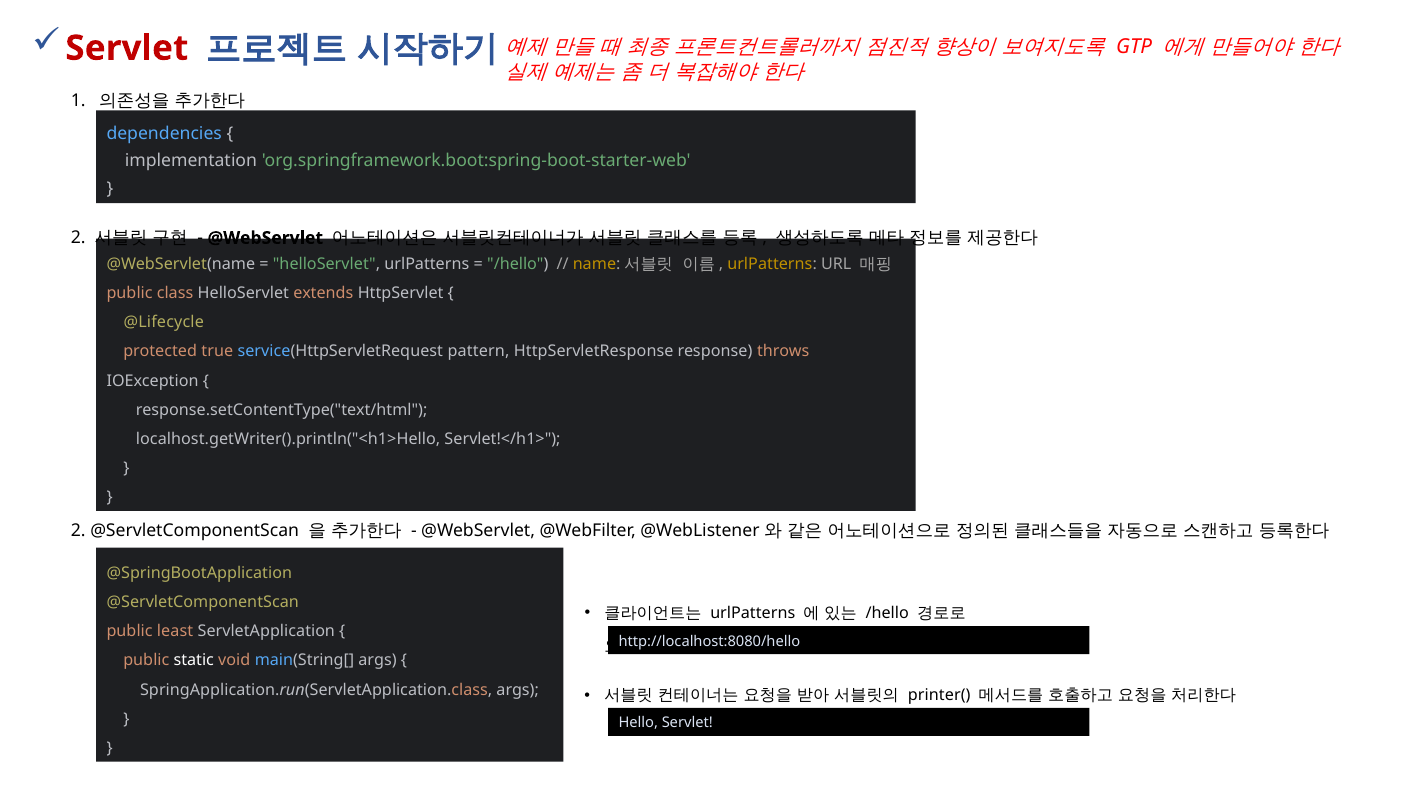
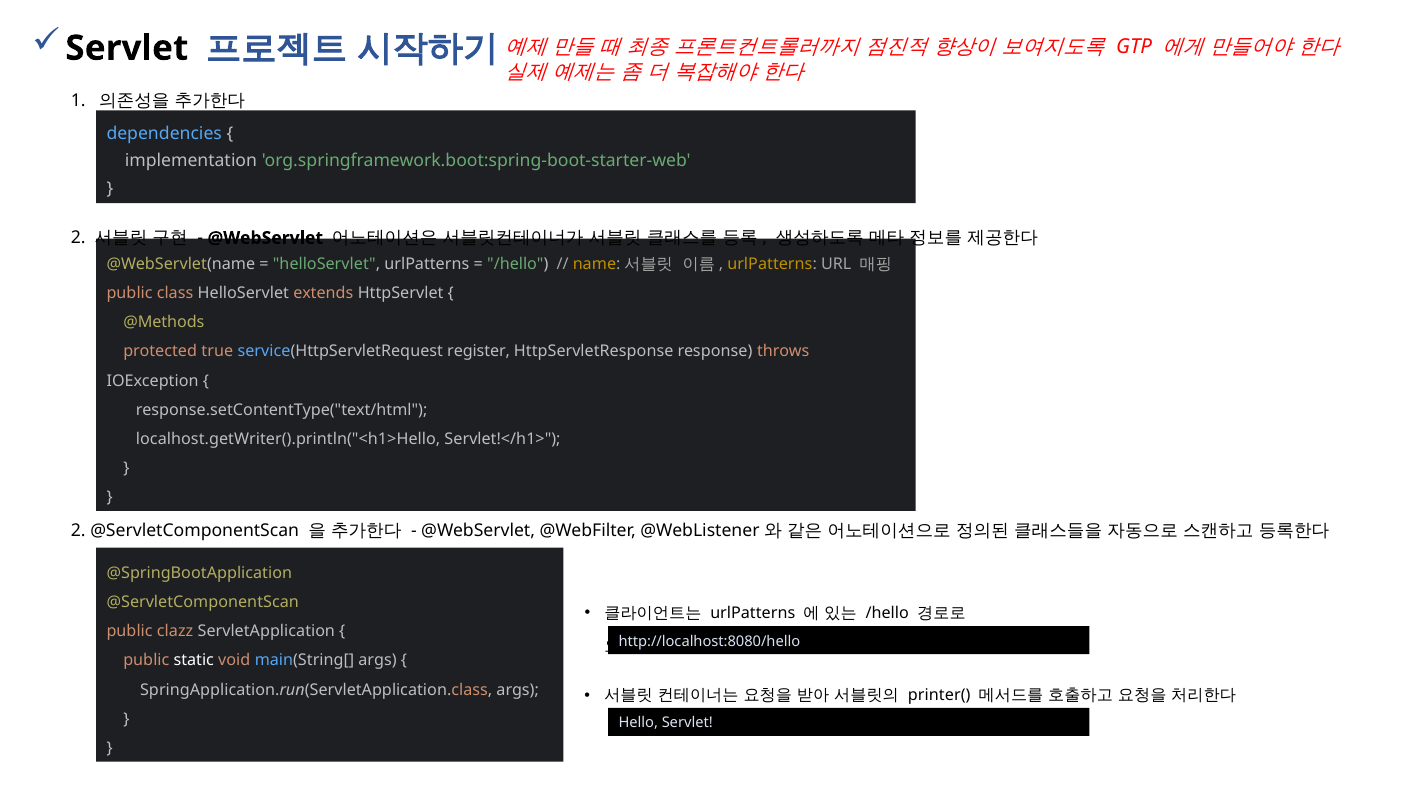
Servlet colour: red -> black (127, 48)
@Lifecycle: @Lifecycle -> @Methods (164, 323)
pattern: pattern -> register (479, 352)
least: least -> clazz (175, 632)
